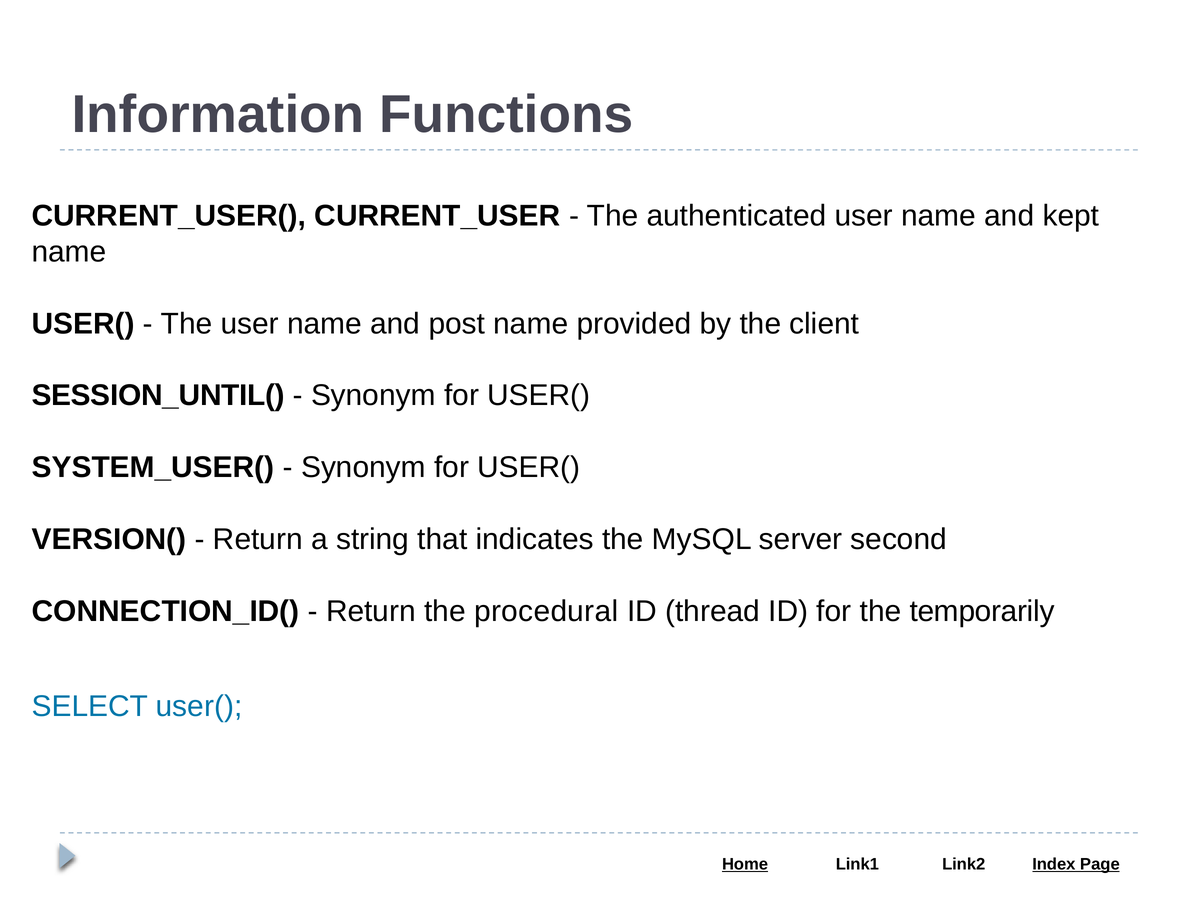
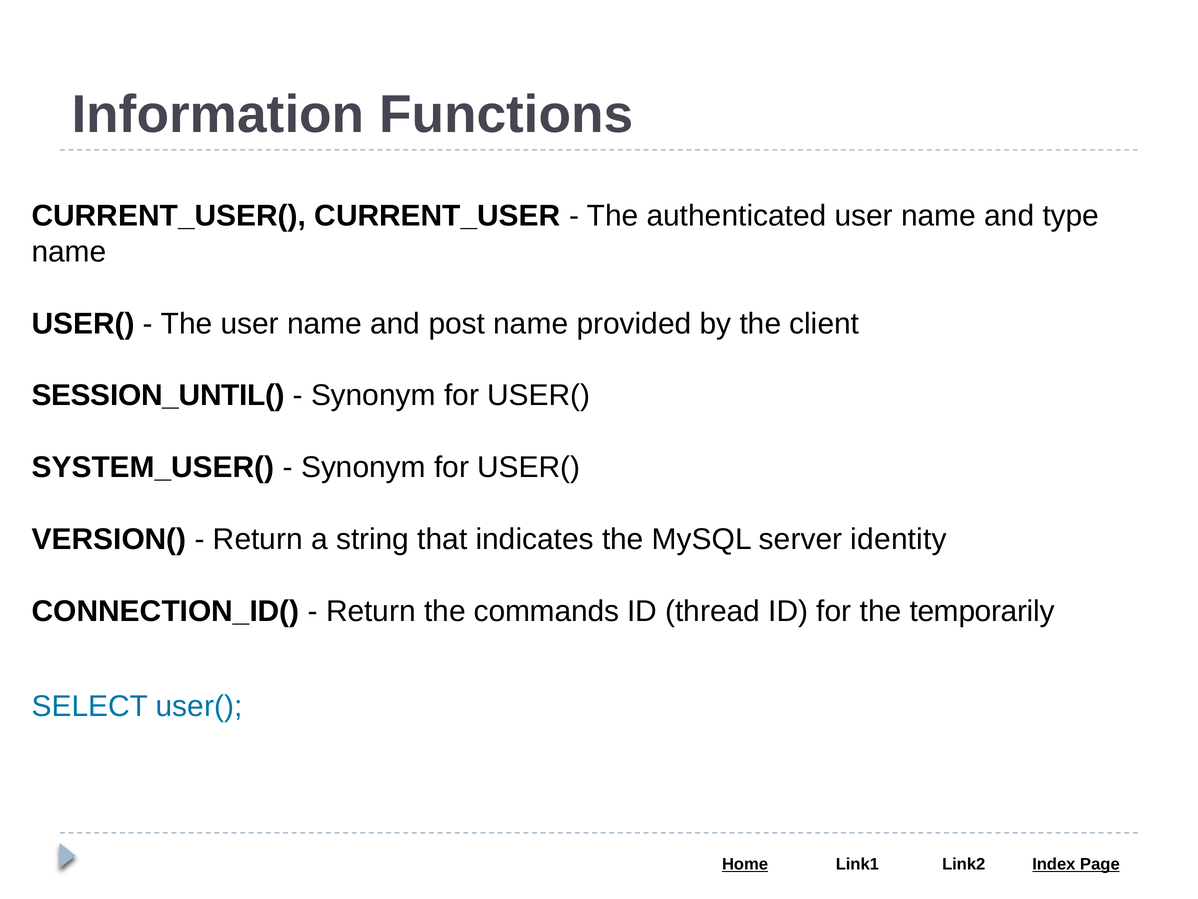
kept: kept -> type (1071, 216)
second: second -> identity (899, 539)
procedural: procedural -> commands (546, 611)
